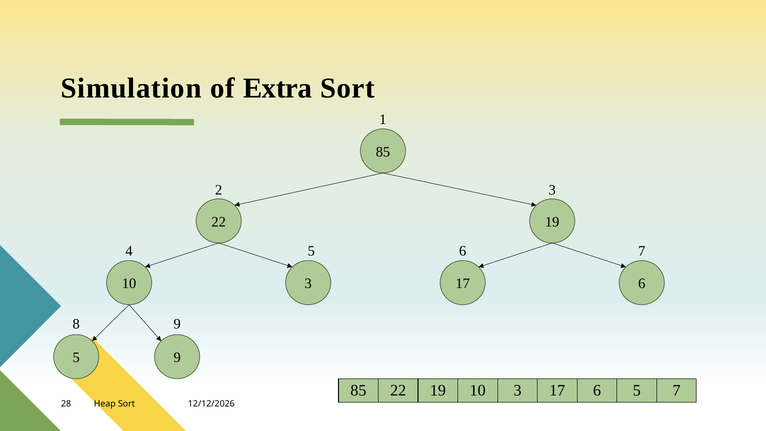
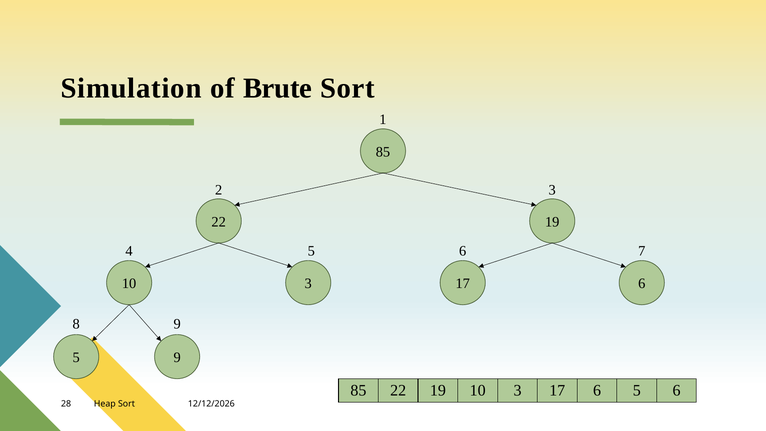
Extra: Extra -> Brute (278, 88)
6 5 7: 7 -> 6 (677, 390)
